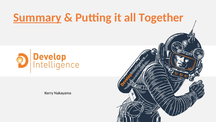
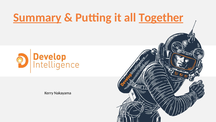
Together underline: none -> present (161, 17)
